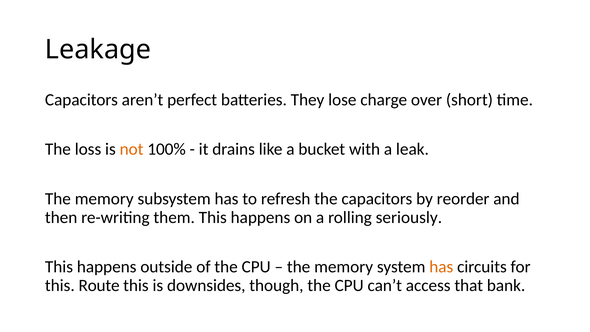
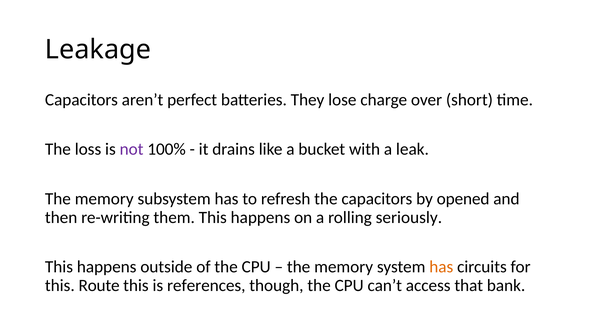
not colour: orange -> purple (132, 149)
reorder: reorder -> opened (463, 199)
downsides: downsides -> references (206, 285)
